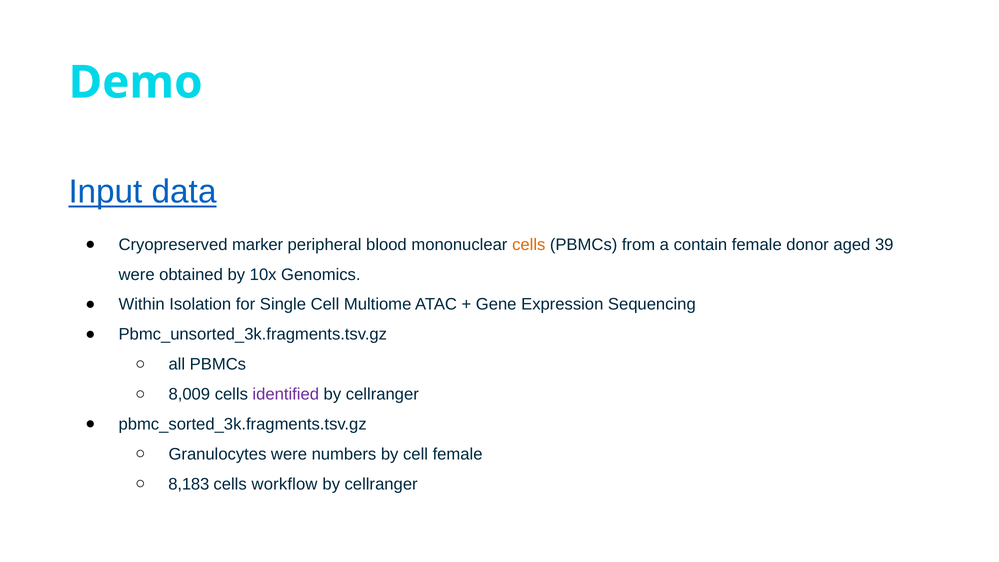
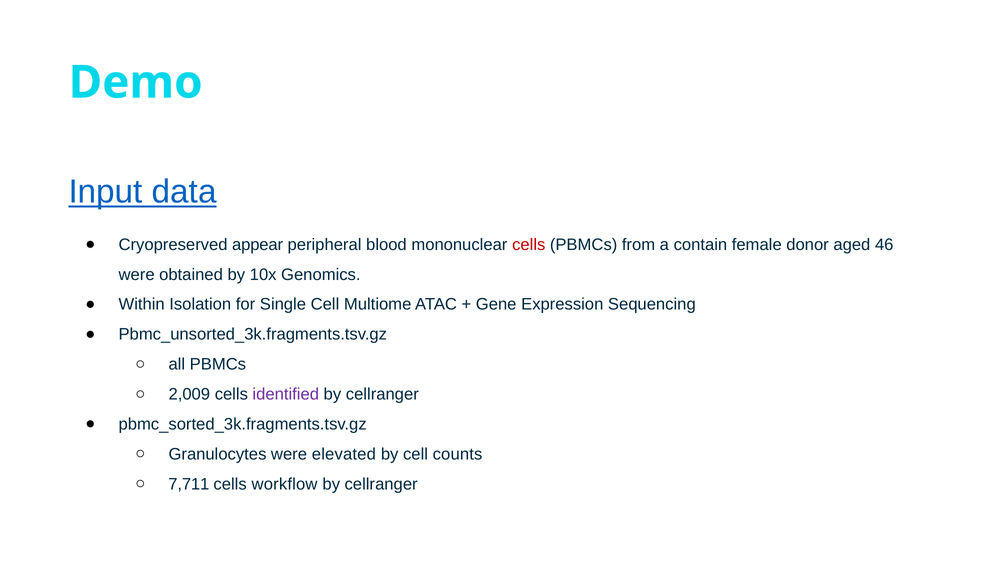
marker: marker -> appear (258, 245)
cells colour: orange -> red (529, 245)
39: 39 -> 46 (884, 245)
8,009: 8,009 -> 2,009 (189, 394)
numbers: numbers -> elevated (344, 454)
cell female: female -> counts (458, 454)
8,183: 8,183 -> 7,711 (189, 484)
